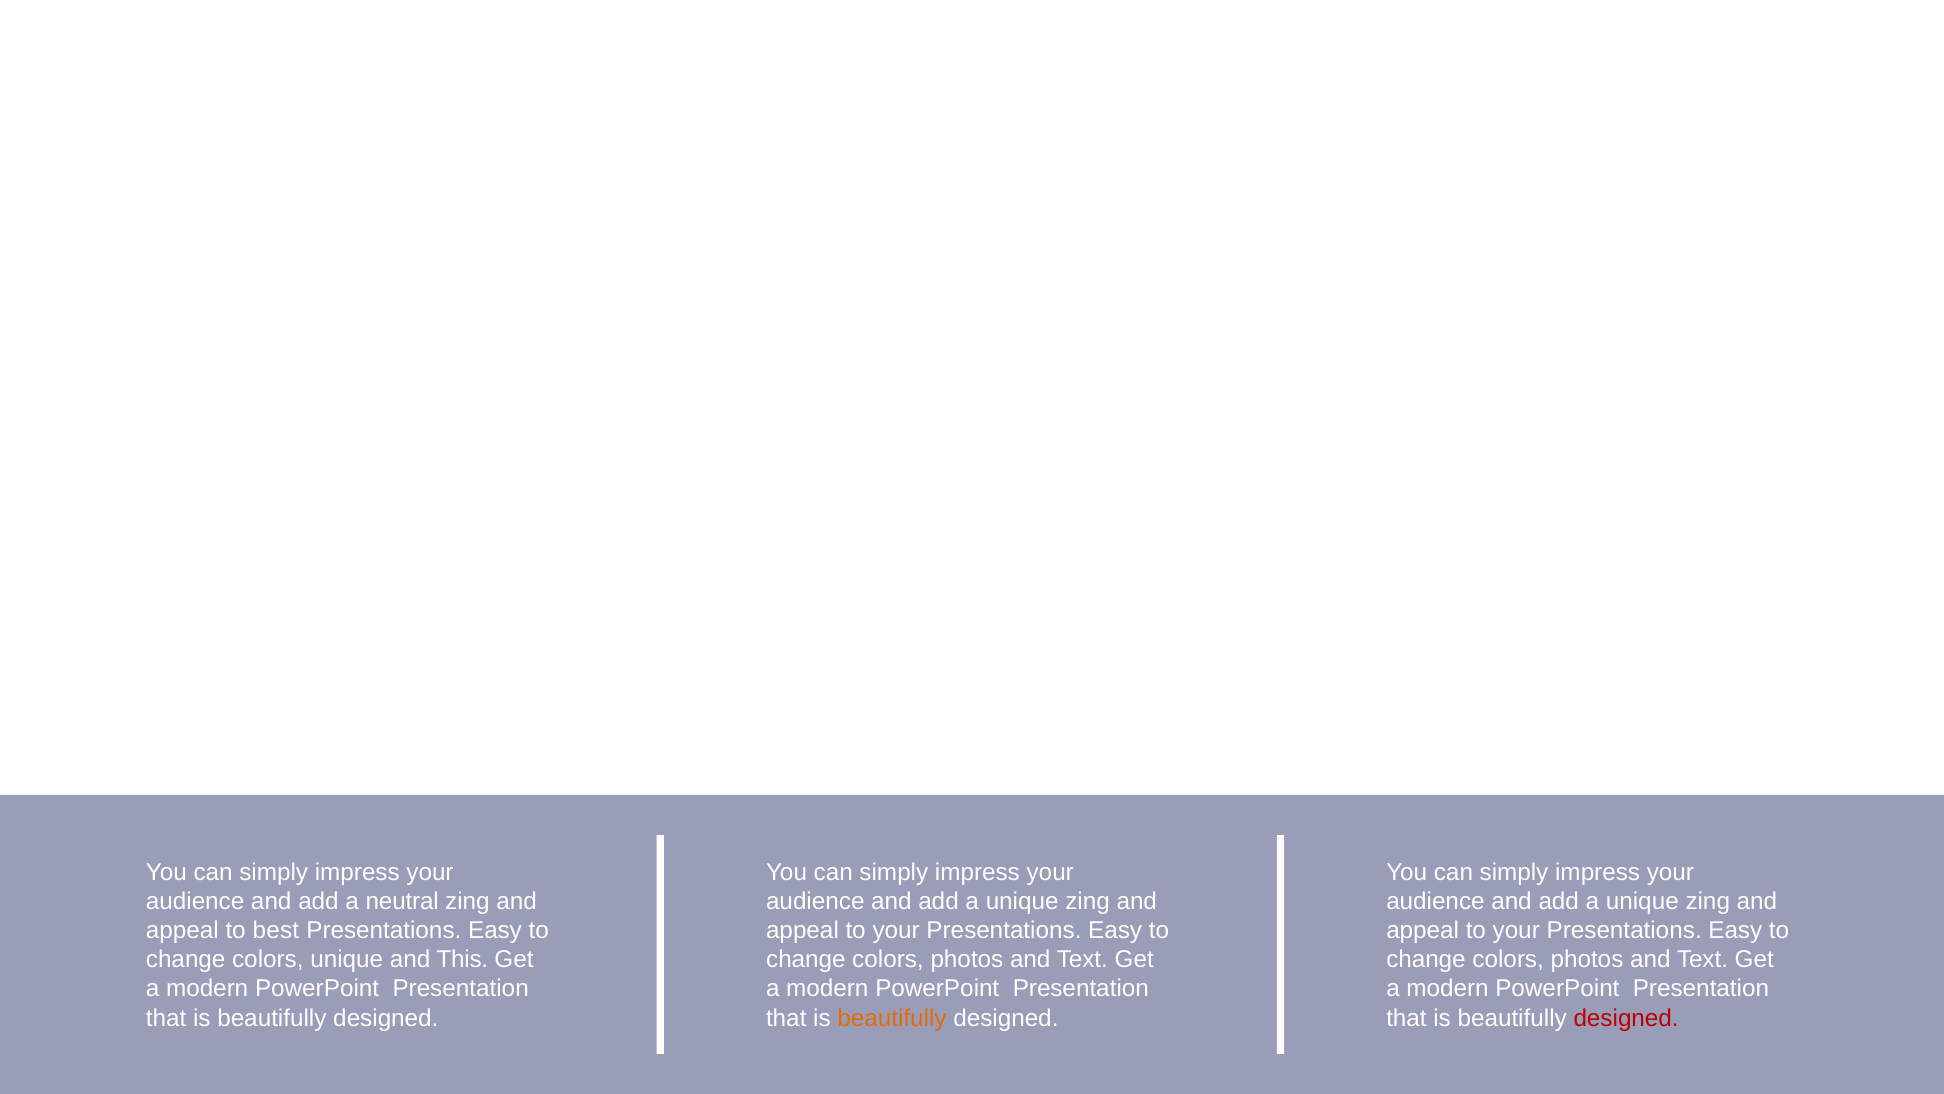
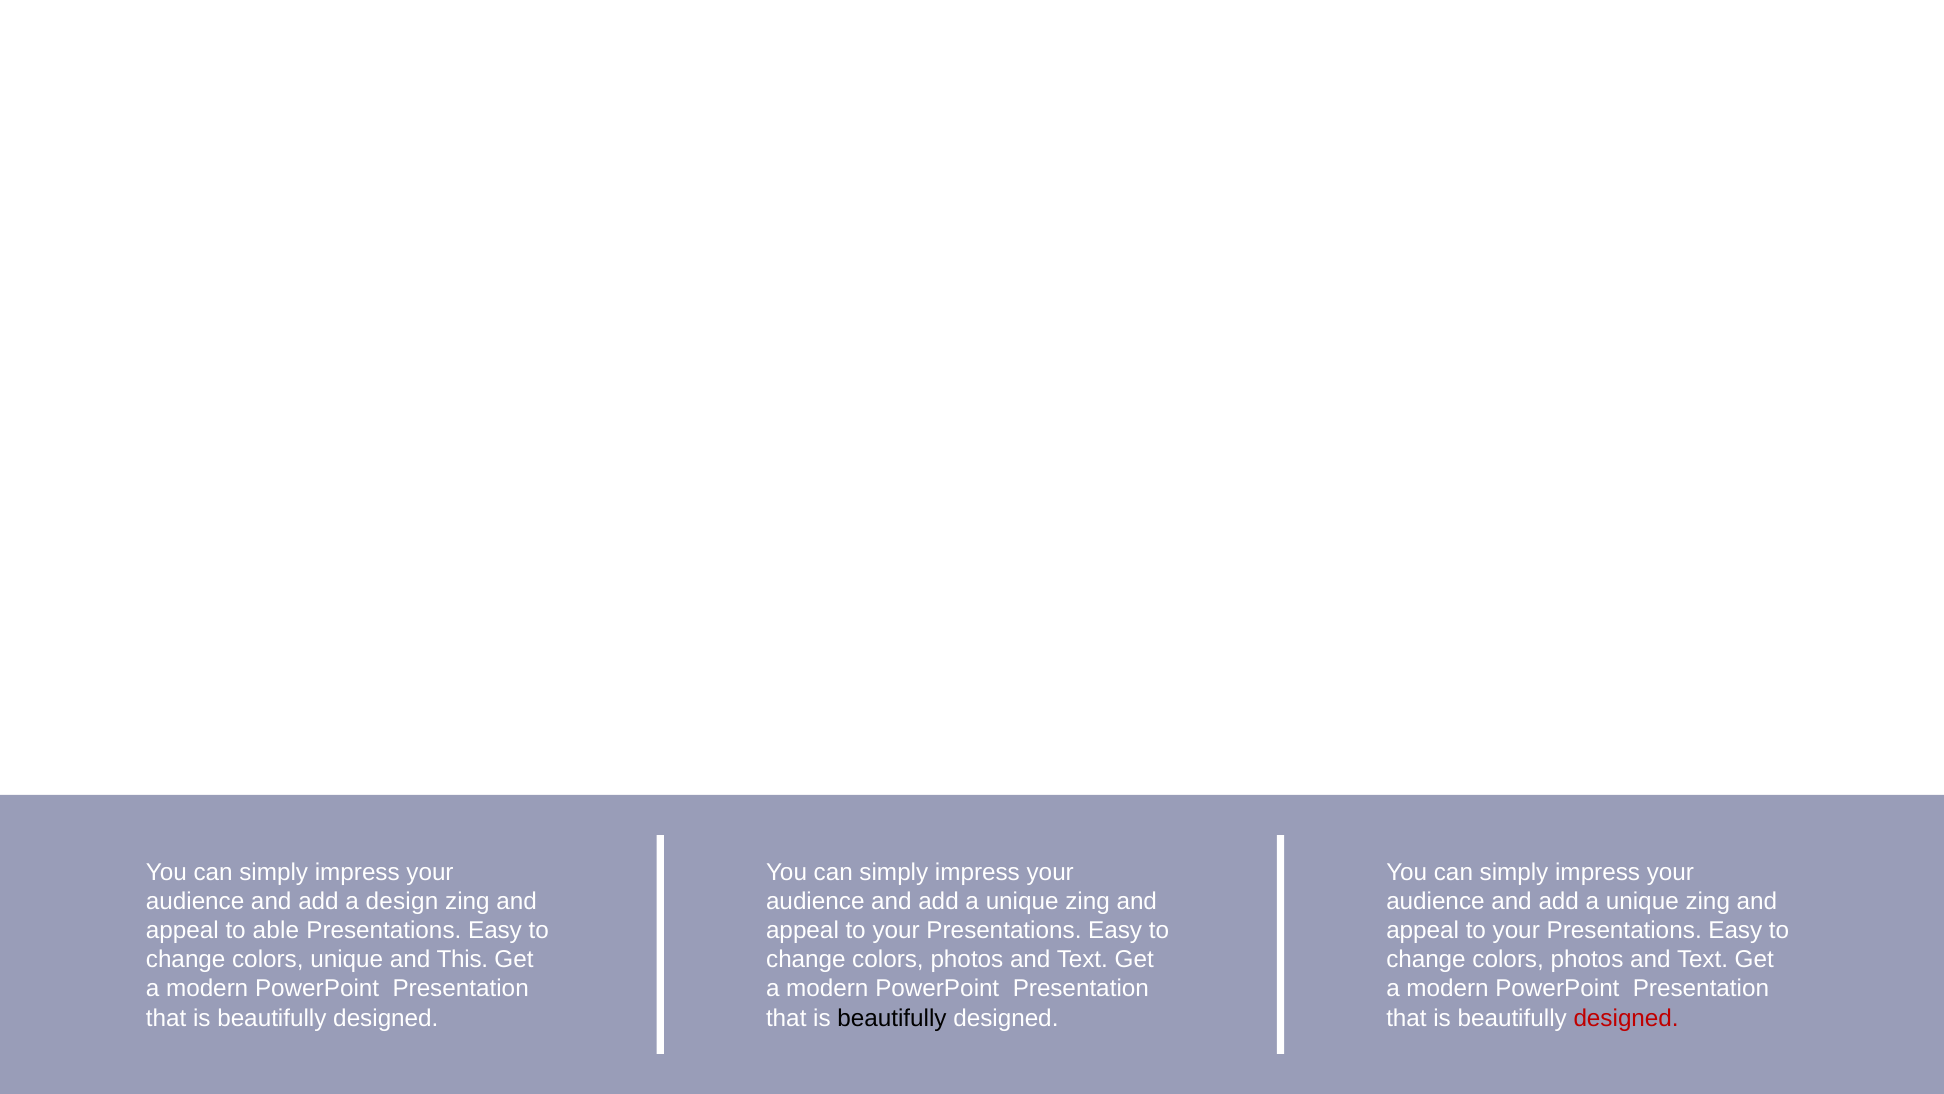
neutral: neutral -> design (402, 901)
best: best -> able (276, 930)
beautifully colour: orange -> black (892, 1018)
